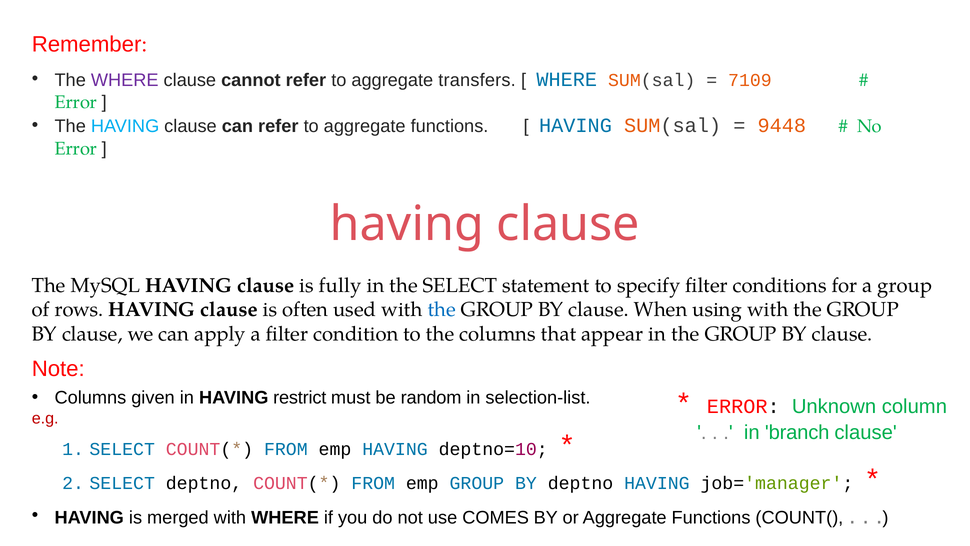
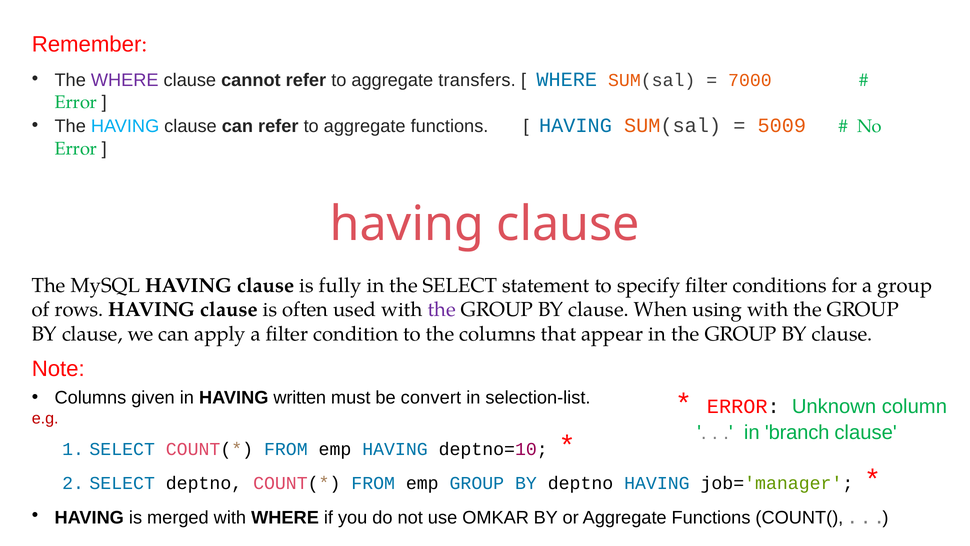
7109: 7109 -> 7000 (750, 80)
9448: 9448 -> 5009 (782, 126)
the colour: blue -> purple (442, 309)
restrict: restrict -> written (300, 397)
random: random -> convert (431, 397)
COMES: COMES -> OMKAR (496, 518)
